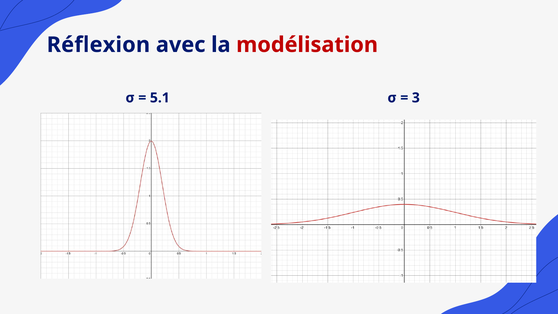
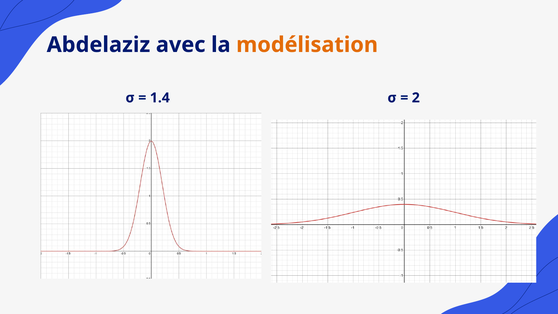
Réflexion: Réflexion -> Abdelaziz (98, 45)
modélisation colour: red -> orange (307, 45)
5.1: 5.1 -> 1.4 (160, 98)
3: 3 -> 2 (416, 98)
